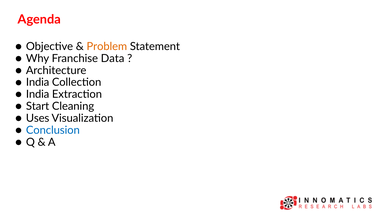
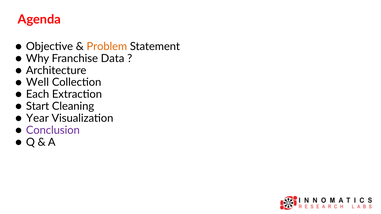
India: India -> Well (37, 82)
India: India -> Each (38, 94)
Uses: Uses -> Year (37, 118)
Conclusion colour: blue -> purple (53, 130)
